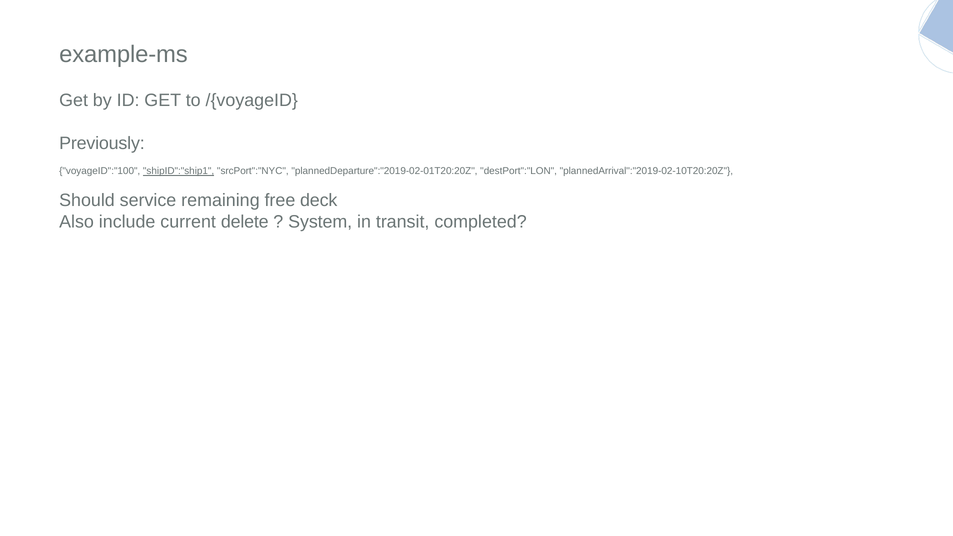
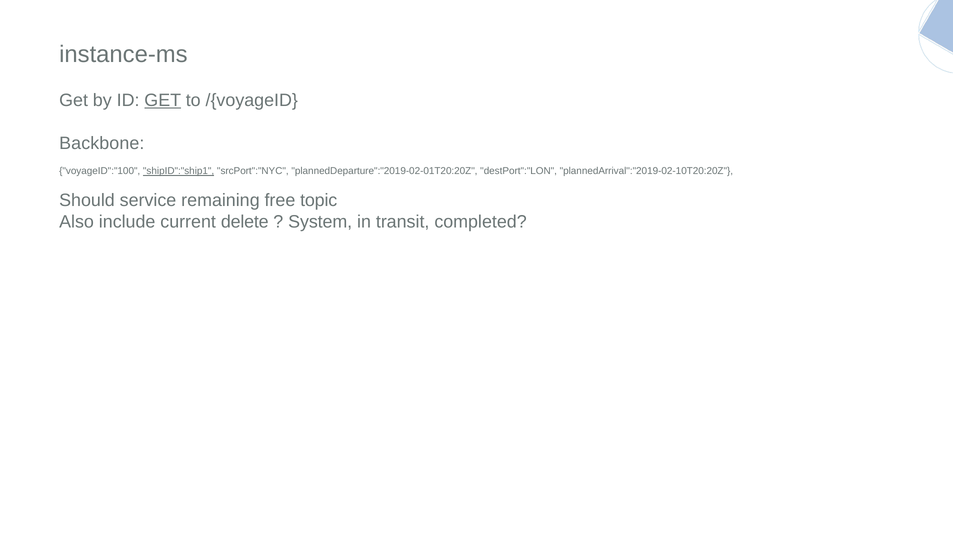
example-ms: example-ms -> instance-ms (123, 54)
GET underline: none -> present (163, 100)
Previously: Previously -> Backbone (102, 143)
deck: deck -> topic (319, 200)
